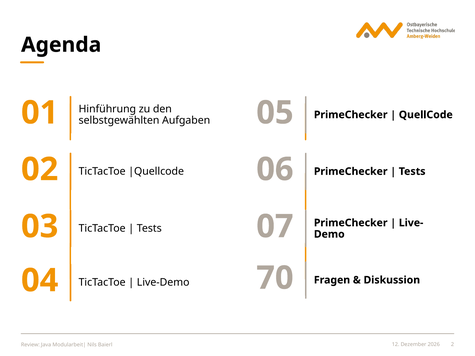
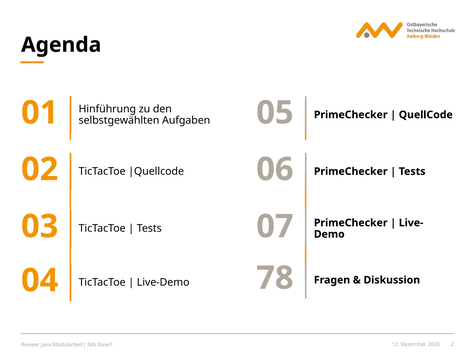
70: 70 -> 78 (275, 278)
